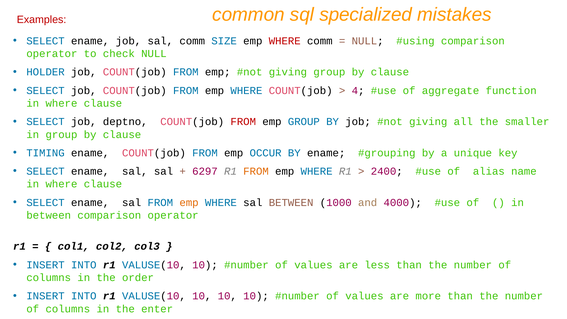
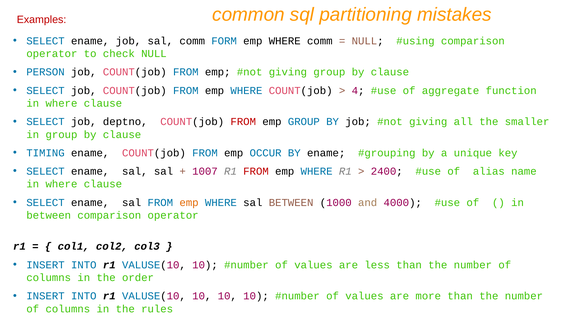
specialized: specialized -> partitioning (366, 15)
SIZE: SIZE -> FORM (224, 41)
WHERE colour: red -> black (285, 41)
HOLDER: HOLDER -> PERSON (46, 72)
6297: 6297 -> 1007 (205, 171)
FROM colour: orange -> red (256, 171)
enter: enter -> rules (157, 309)
